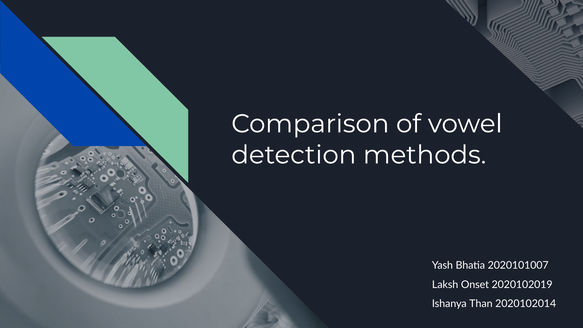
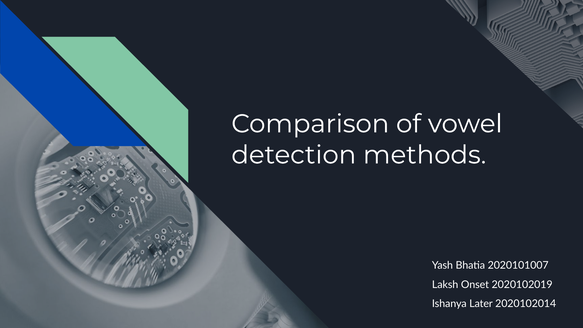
Than: Than -> Later (481, 304)
